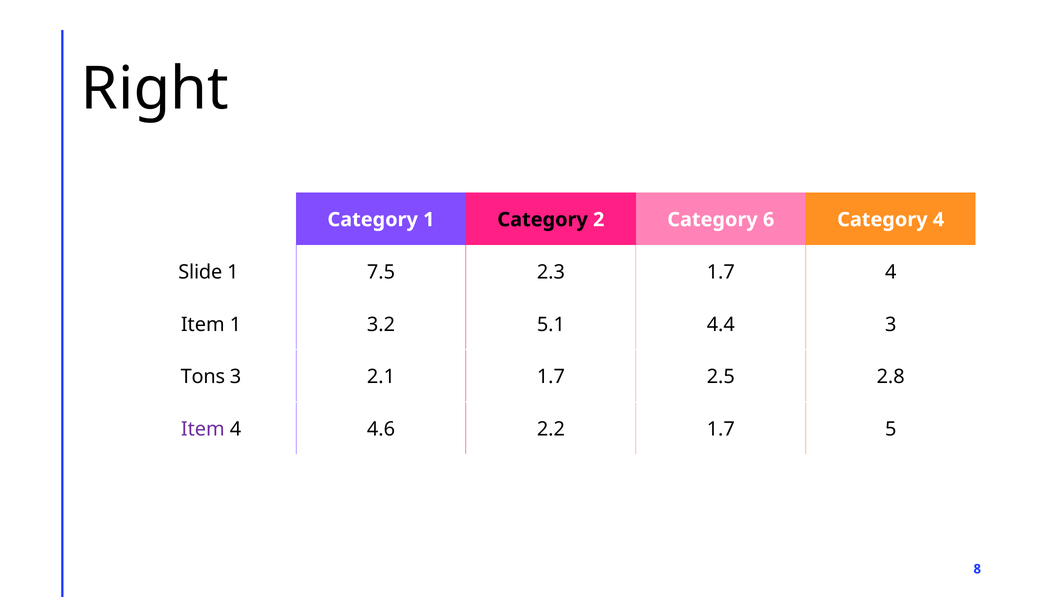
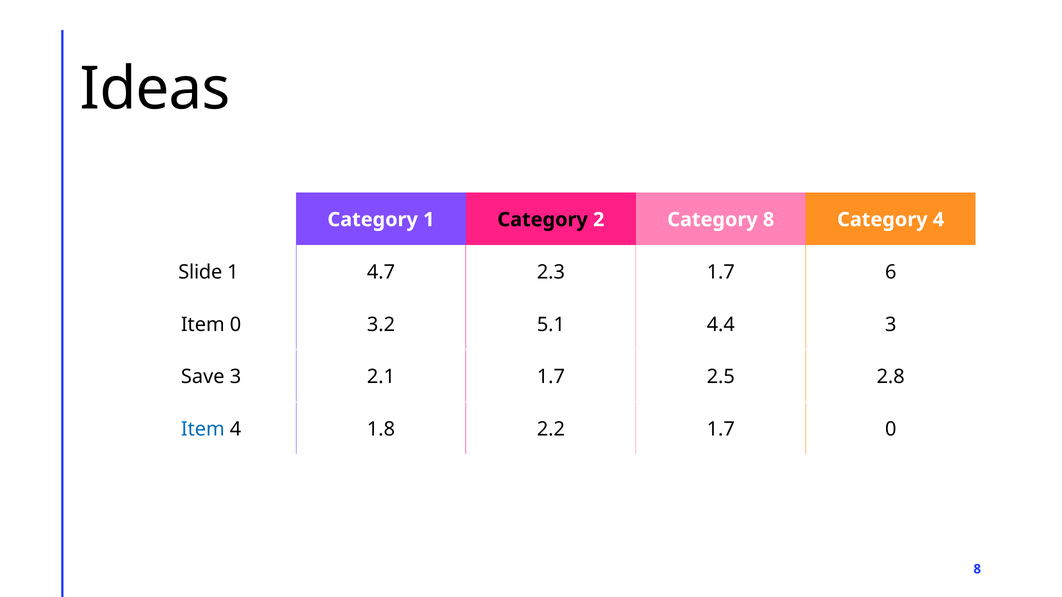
Right: Right -> Ideas (155, 89)
Category 6: 6 -> 8 (769, 220)
7.5: 7.5 -> 4.7 (381, 272)
1.7 4: 4 -> 6 (891, 272)
Item 1: 1 -> 0 (235, 325)
Tons: Tons -> Save (203, 377)
Item colour: purple -> blue (203, 430)
4.6: 4.6 -> 1.8 (381, 430)
1.7 5: 5 -> 0 (891, 430)
